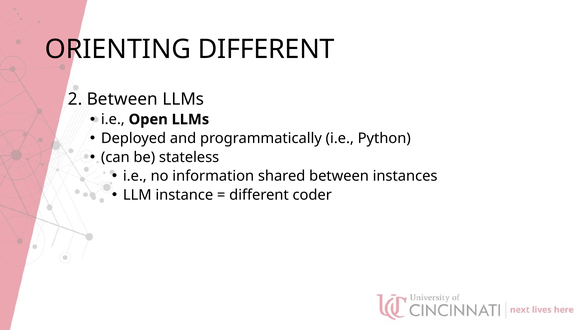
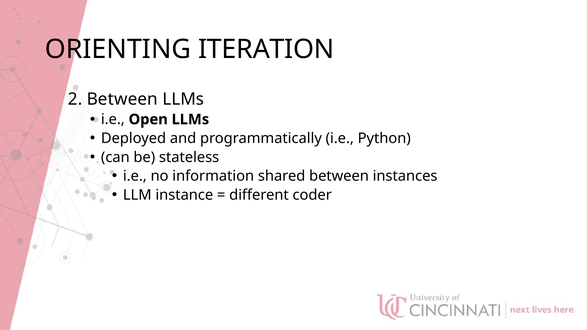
ORIENTING DIFFERENT: DIFFERENT -> ITERATION (266, 49)
